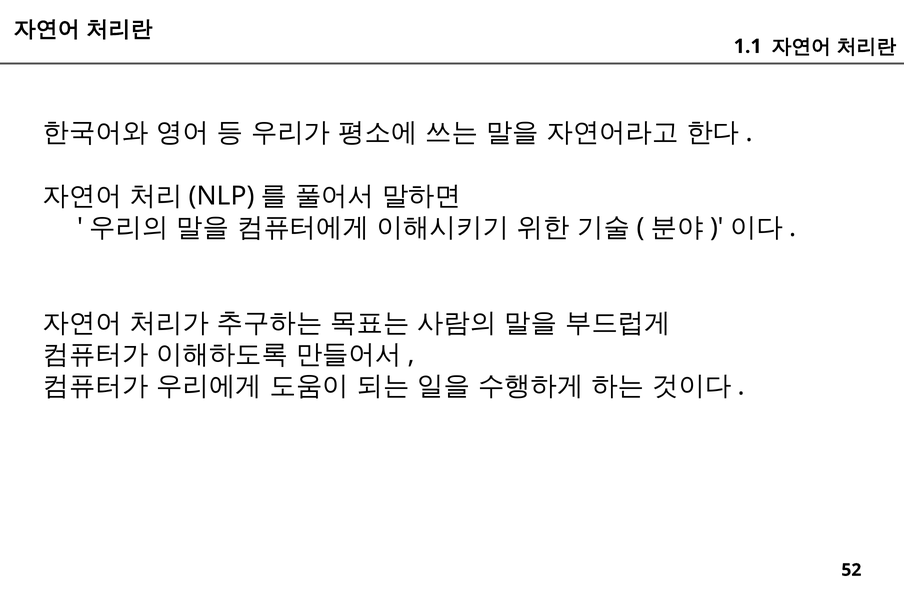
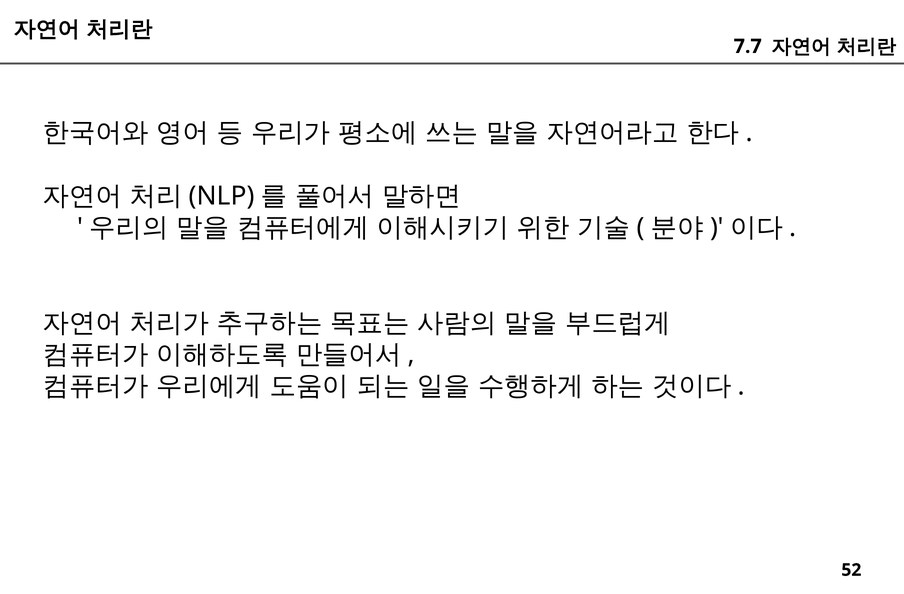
1.1: 1.1 -> 7.7 (748, 46)
